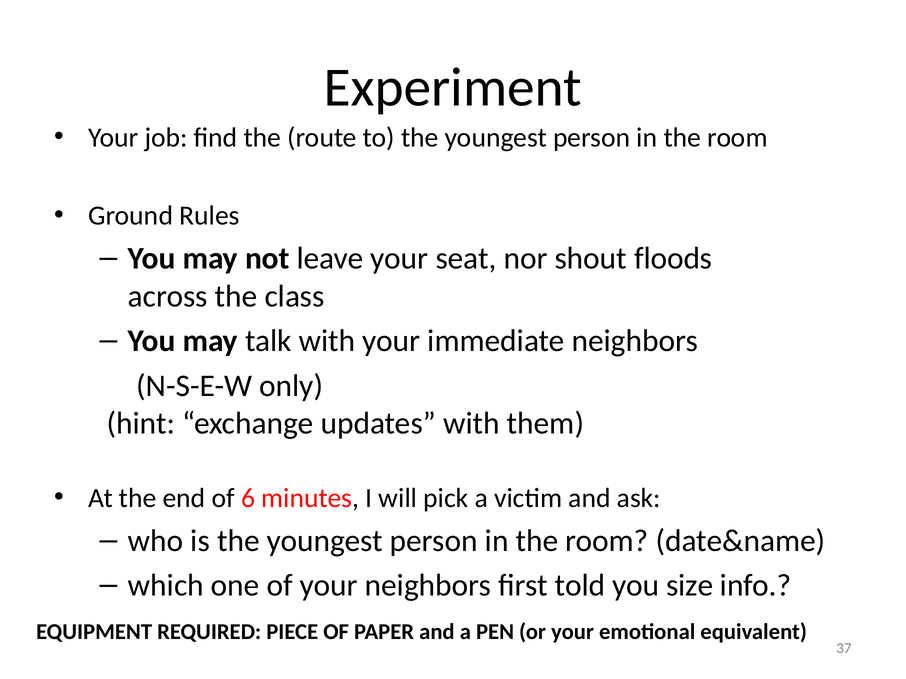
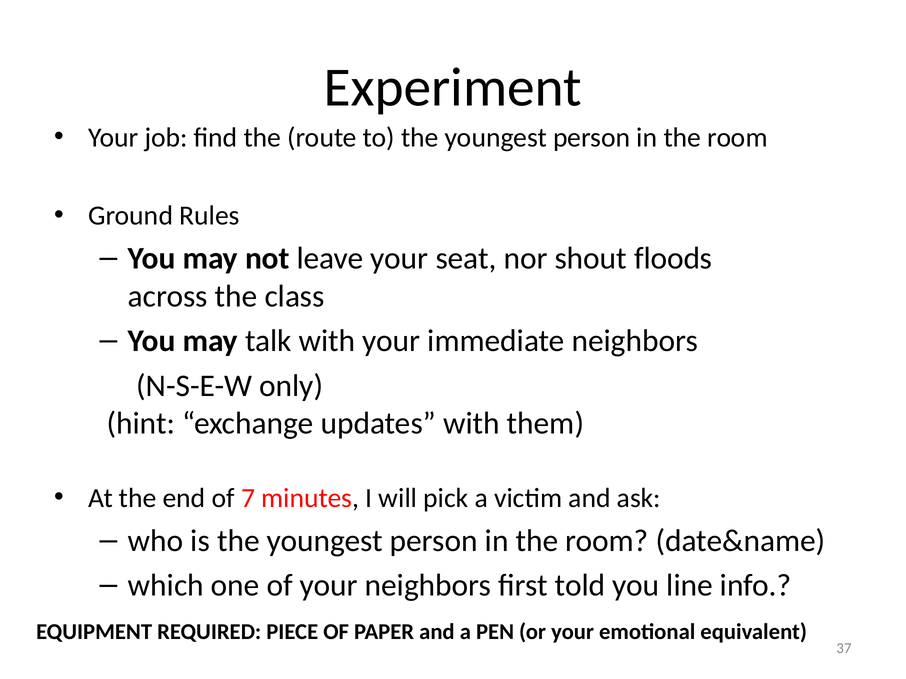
6: 6 -> 7 (248, 498)
size: size -> line (690, 586)
